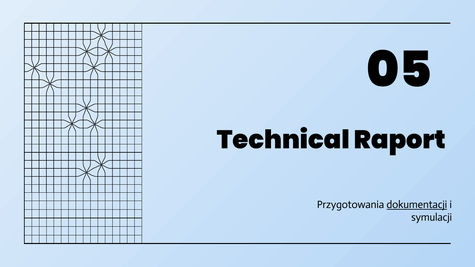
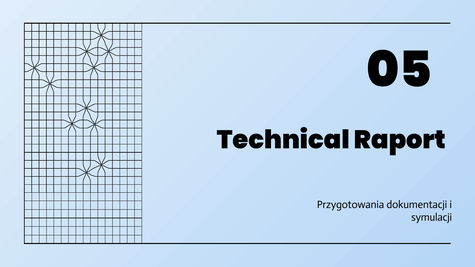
dokumentacji underline: present -> none (417, 205)
